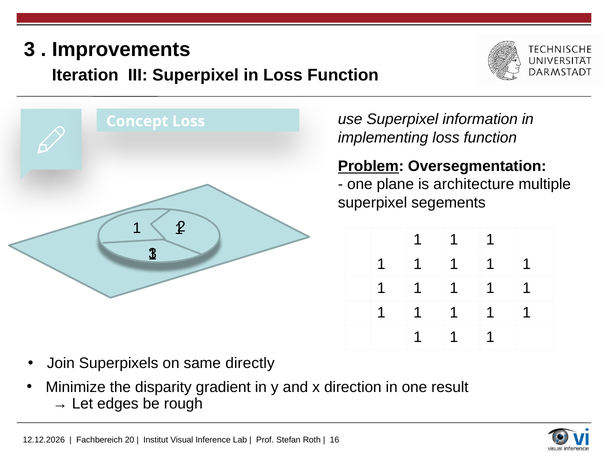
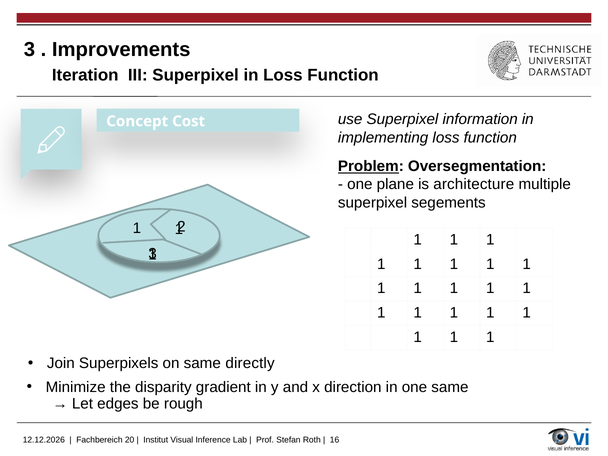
Concept Loss: Loss -> Cost (189, 121)
one result: result -> same (450, 387)
